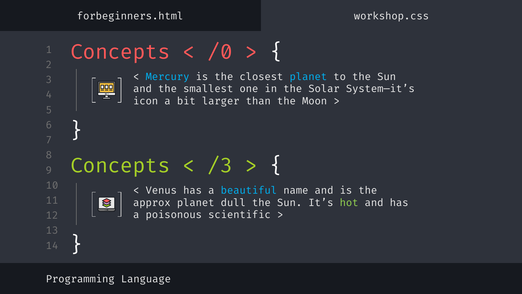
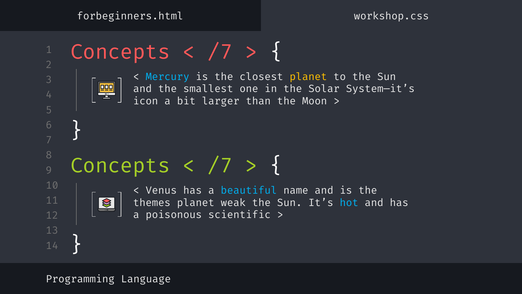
/0: /0 -> /7 (220, 52)
planet colour: light blue -> yellow (308, 77)
/3: /3 -> /7 (220, 166)
approx: approx -> themes (152, 203)
dull: dull -> weak (233, 203)
hot colour: light green -> light blue (349, 203)
